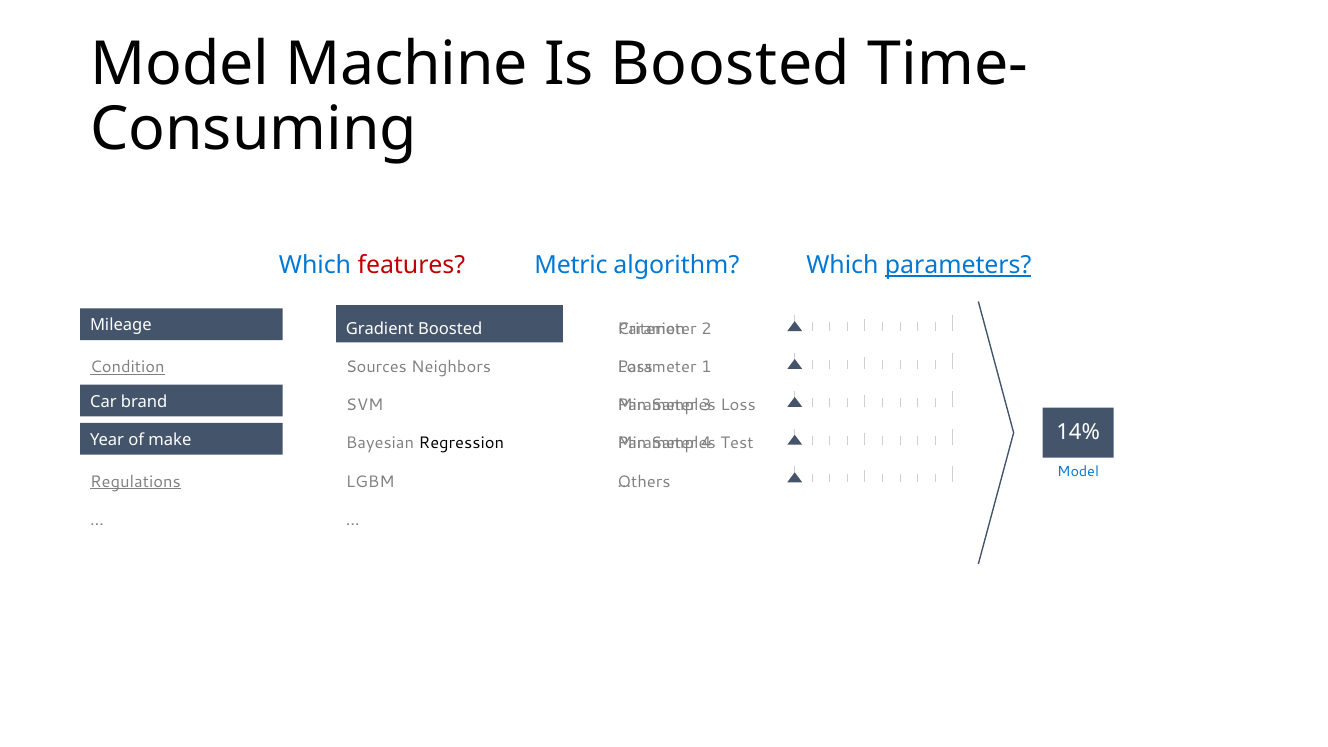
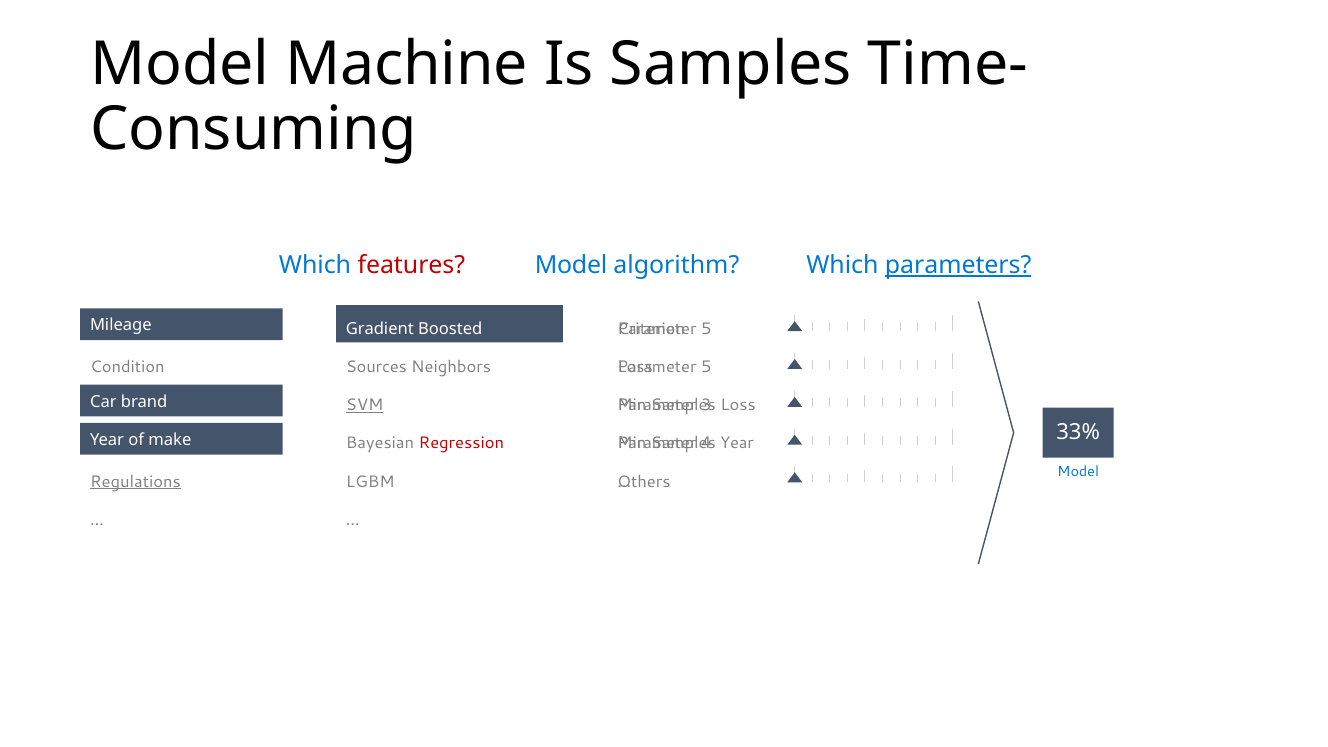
Is Boosted: Boosted -> Samples (731, 64)
Metric: Metric -> Model (571, 265)
2: 2 -> 5 (706, 329)
Condition underline: present -> none (127, 367)
1: 1 -> 5 (706, 367)
SVM underline: none -> present (365, 405)
14%: 14% -> 33% (1078, 433)
Regression colour: black -> red (461, 443)
Test: Test -> Year (737, 443)
